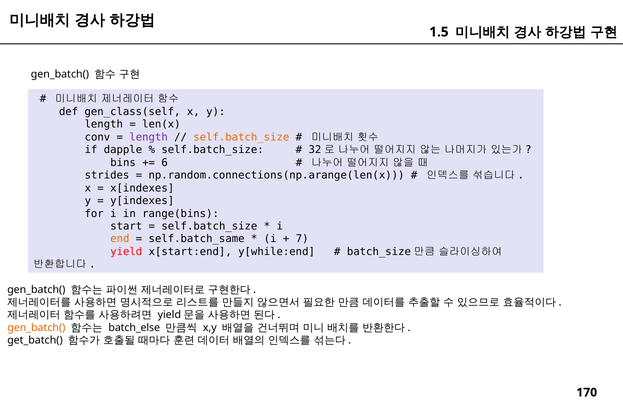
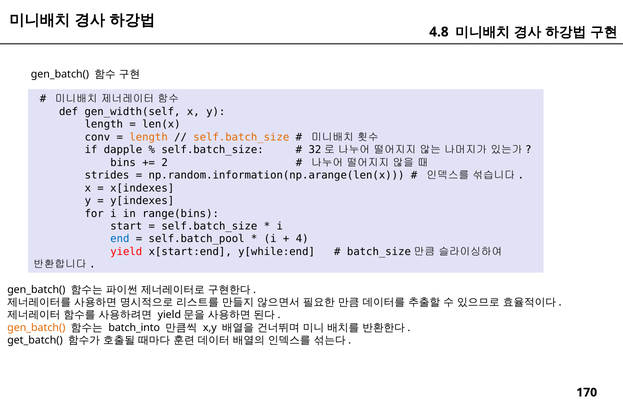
1.5: 1.5 -> 4.8 (439, 32)
gen_class(self: gen_class(self -> gen_width(self (133, 112)
length colour: purple -> orange (149, 137)
6: 6 -> 2 (165, 163)
np.random.connections(np.arange(len(x: np.random.connections(np.arange(len(x -> np.random.information(np.arange(len(x (277, 175)
end colour: orange -> blue (120, 239)
self.batch_same: self.batch_same -> self.batch_pool (197, 239)
7: 7 -> 4 (302, 239)
batch_else: batch_else -> batch_into (134, 328)
